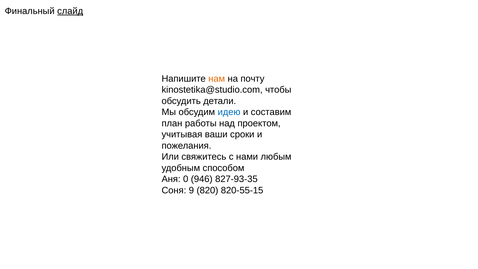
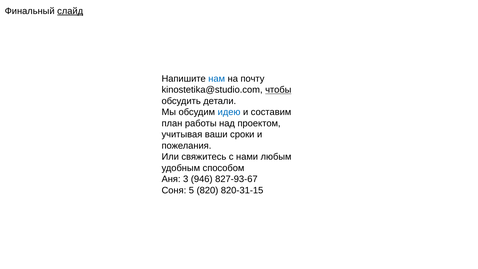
нам colour: orange -> blue (217, 79)
чтобы underline: none -> present (278, 90)
0: 0 -> 3 (186, 179)
827-93-35: 827-93-35 -> 827-93-67 (236, 179)
9: 9 -> 5 (191, 190)
820-55-15: 820-55-15 -> 820-31-15 (242, 190)
